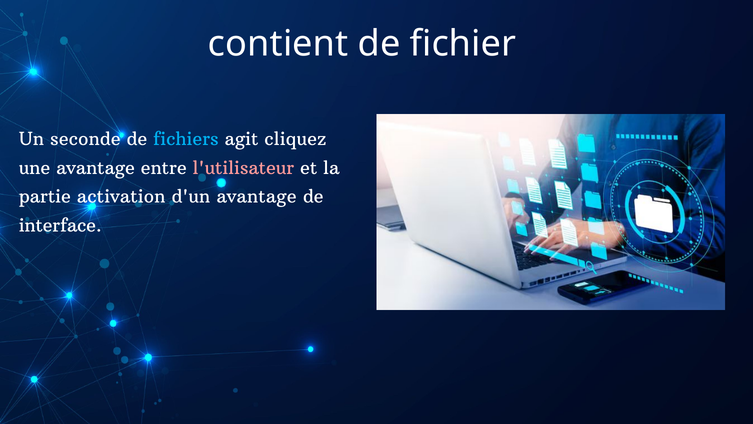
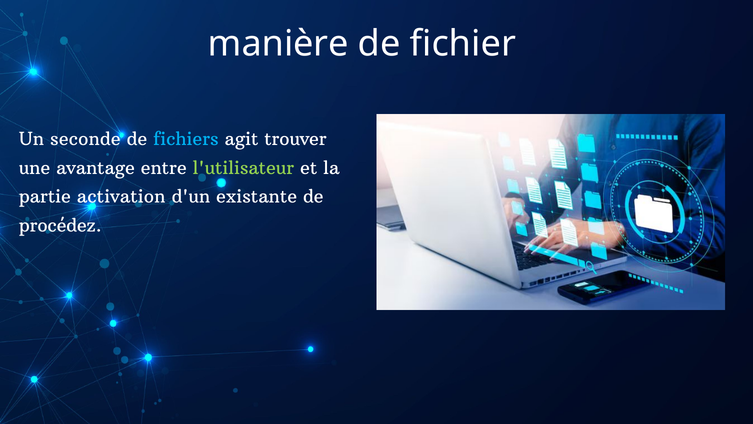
contient: contient -> manière (278, 44)
cliquez: cliquez -> trouver (296, 139)
l'utilisateur colour: pink -> light green (243, 168)
d'un avantage: avantage -> existante (257, 197)
interface: interface -> procédez (60, 225)
